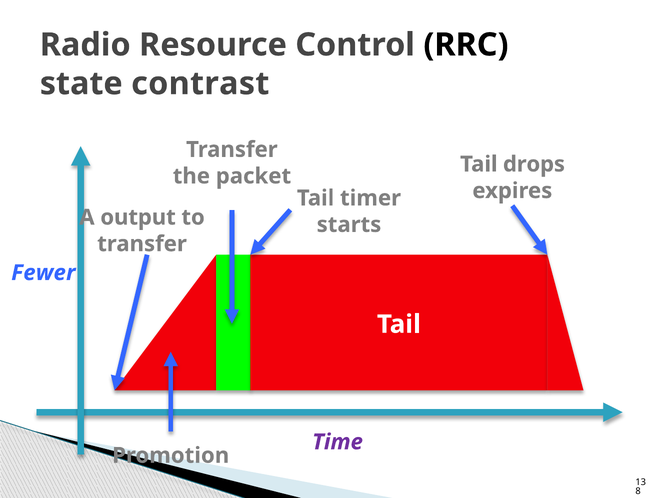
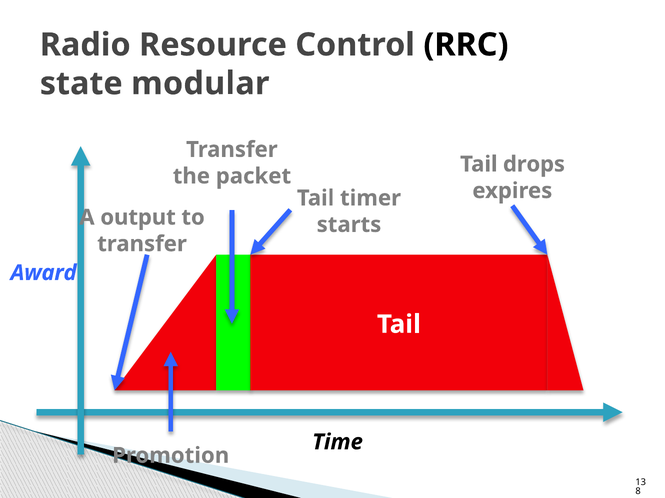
contrast: contrast -> modular (200, 84)
Fewer: Fewer -> Award (44, 273)
Time colour: purple -> black (338, 443)
